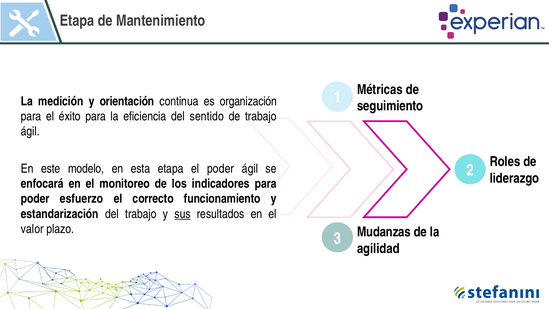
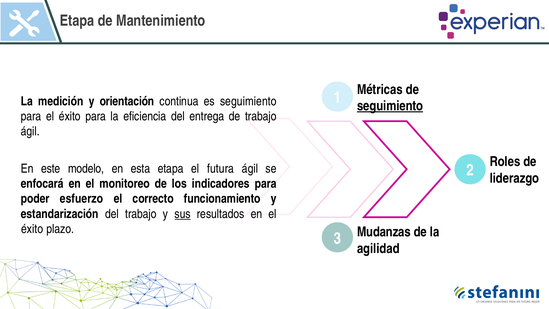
es organización: organización -> seguimiento (248, 101)
seguimiento underline: none -> present (390, 106)
sentido: sentido -> entrega (207, 116)
el poder: poder -> futura (221, 168)
valor: valor -> éxito (32, 229)
